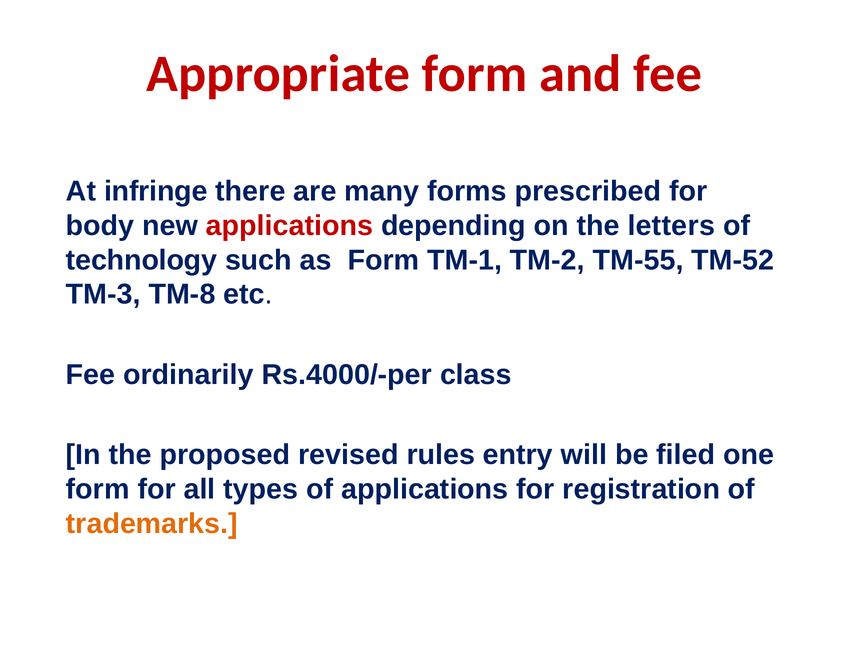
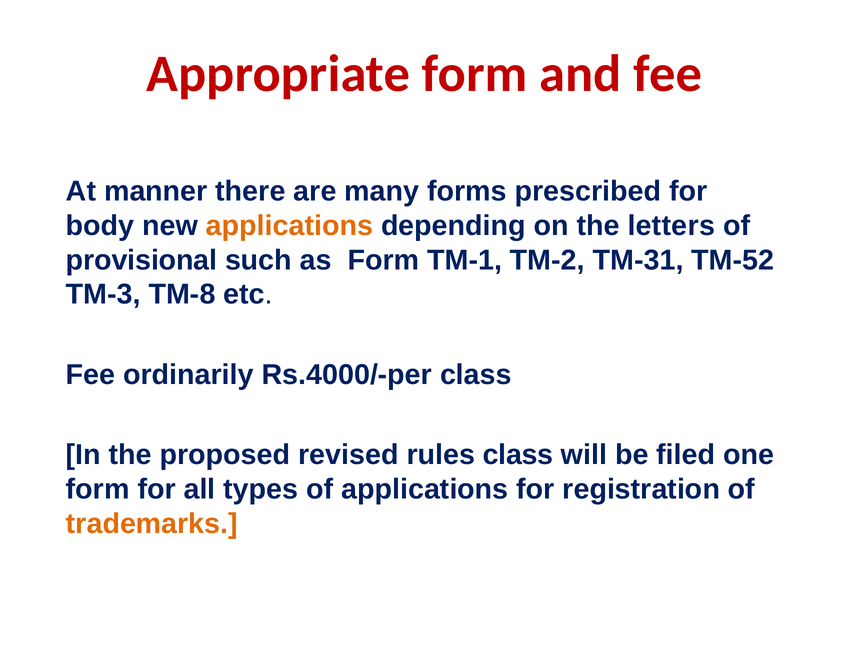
infringe: infringe -> manner (156, 191)
applications colour: red -> orange (289, 226)
technology: technology -> provisional (142, 260)
TM-55: TM-55 -> TM-31 (638, 260)
rules entry: entry -> class (518, 455)
